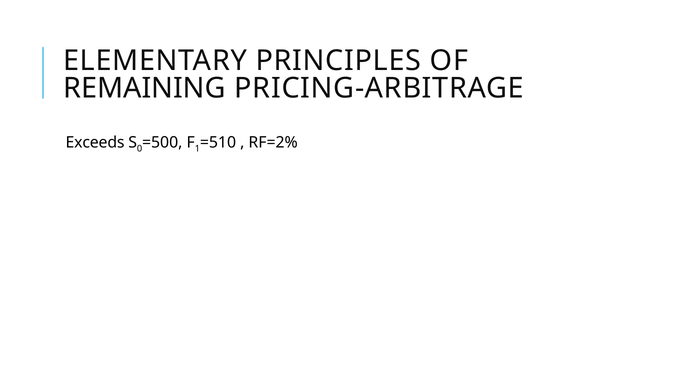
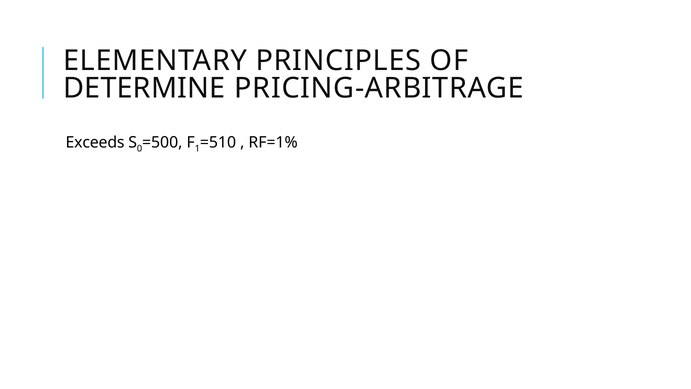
REMAINING: REMAINING -> DETERMINE (144, 88)
RF=2%: RF=2% -> RF=1% (273, 142)
